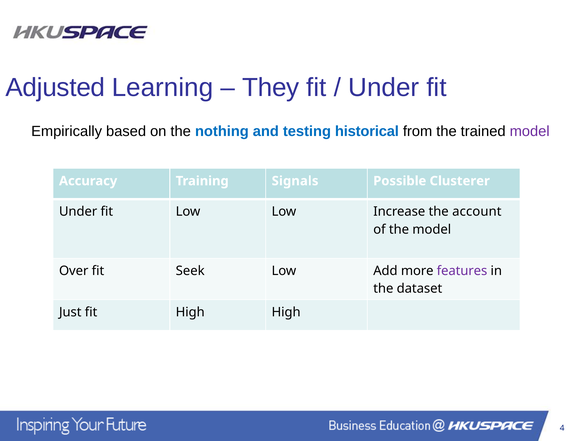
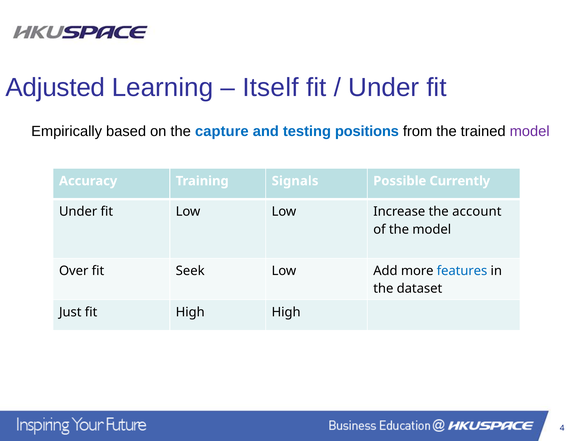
They: They -> Itself (271, 87)
nothing: nothing -> capture (222, 131)
historical: historical -> positions (367, 131)
Clusterer: Clusterer -> Currently (460, 181)
features colour: purple -> blue (462, 270)
